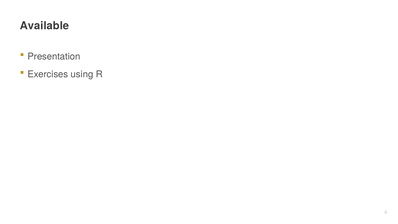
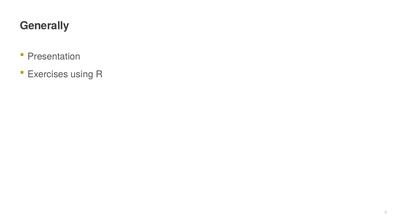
Available: Available -> Generally (45, 26)
